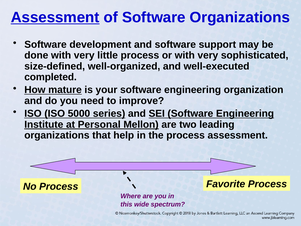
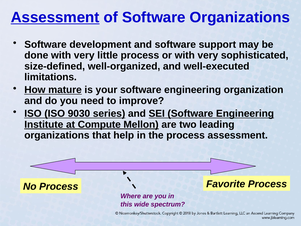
completed: completed -> limitations (51, 77)
5000: 5000 -> 9030 (79, 113)
Personal: Personal -> Compute (99, 124)
